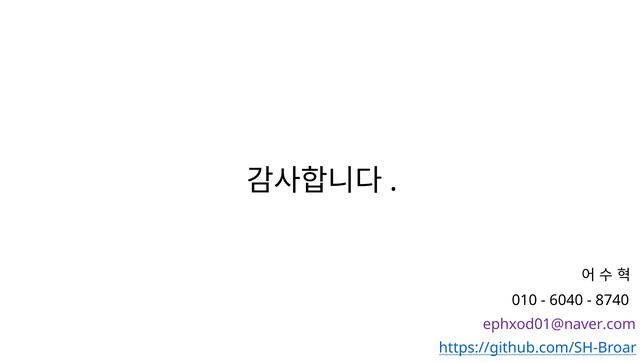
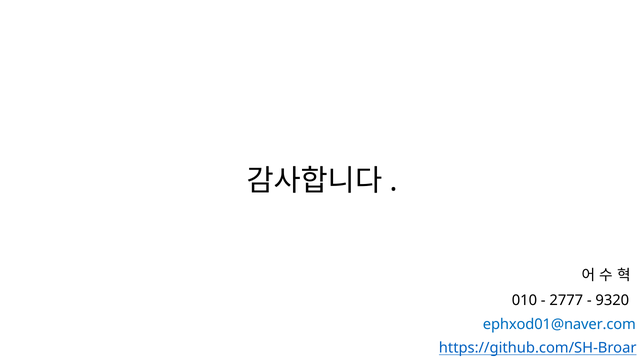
6040: 6040 -> 2777 (566, 301)
8740: 8740 -> 9320 (612, 301)
ephxod01@naver.com colour: purple -> blue (559, 325)
